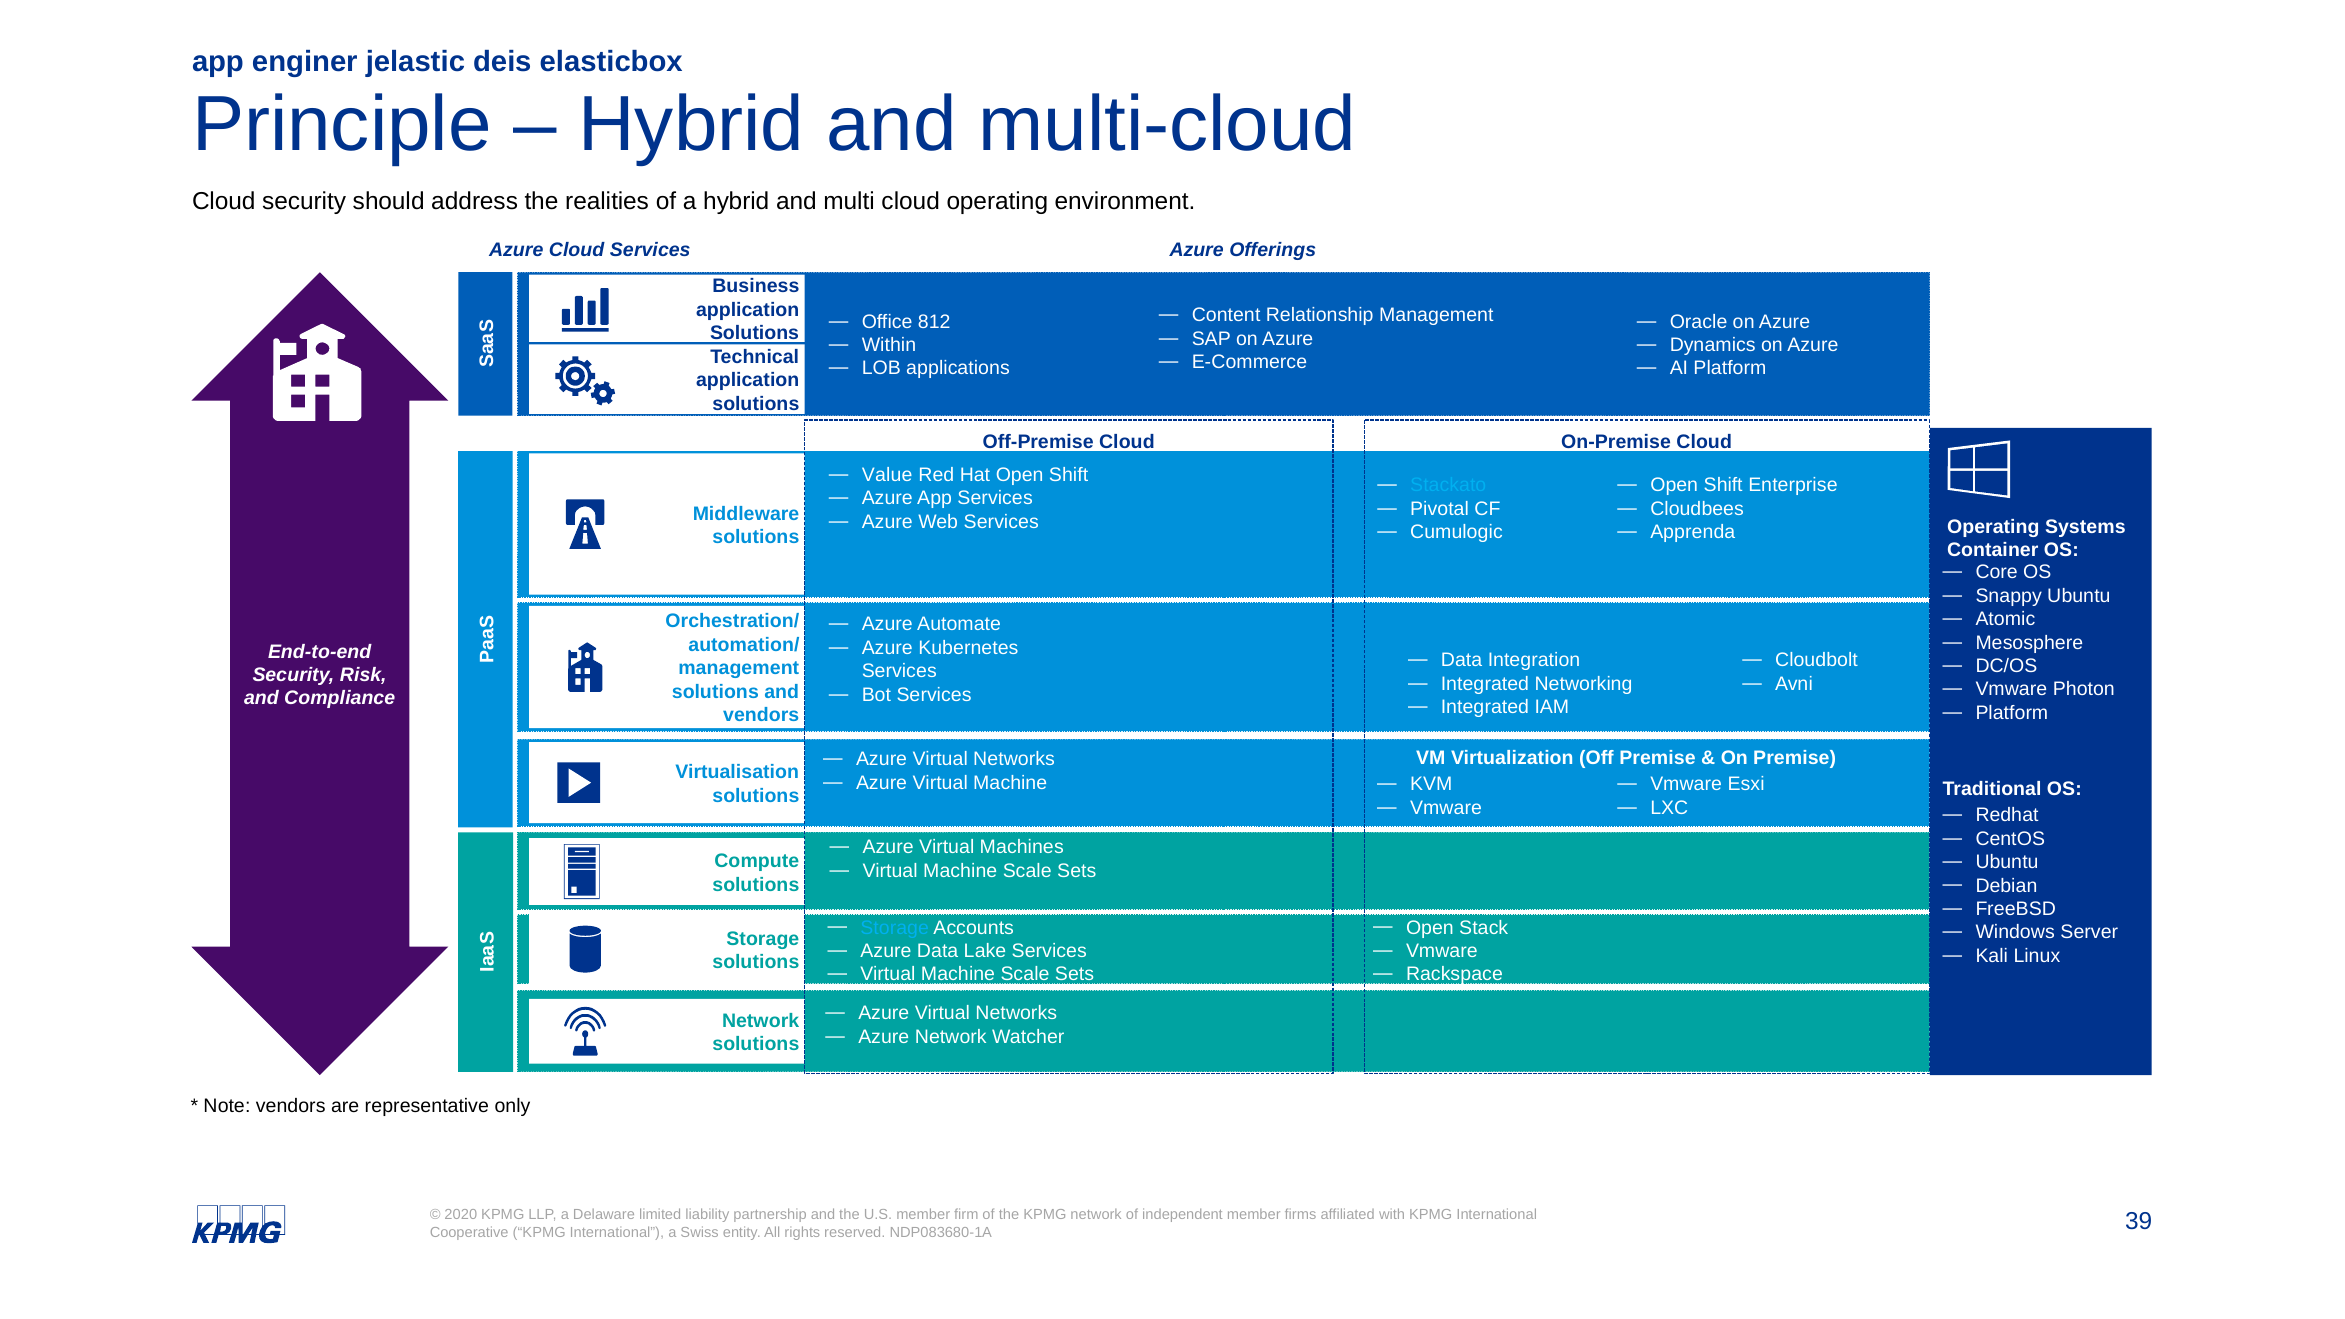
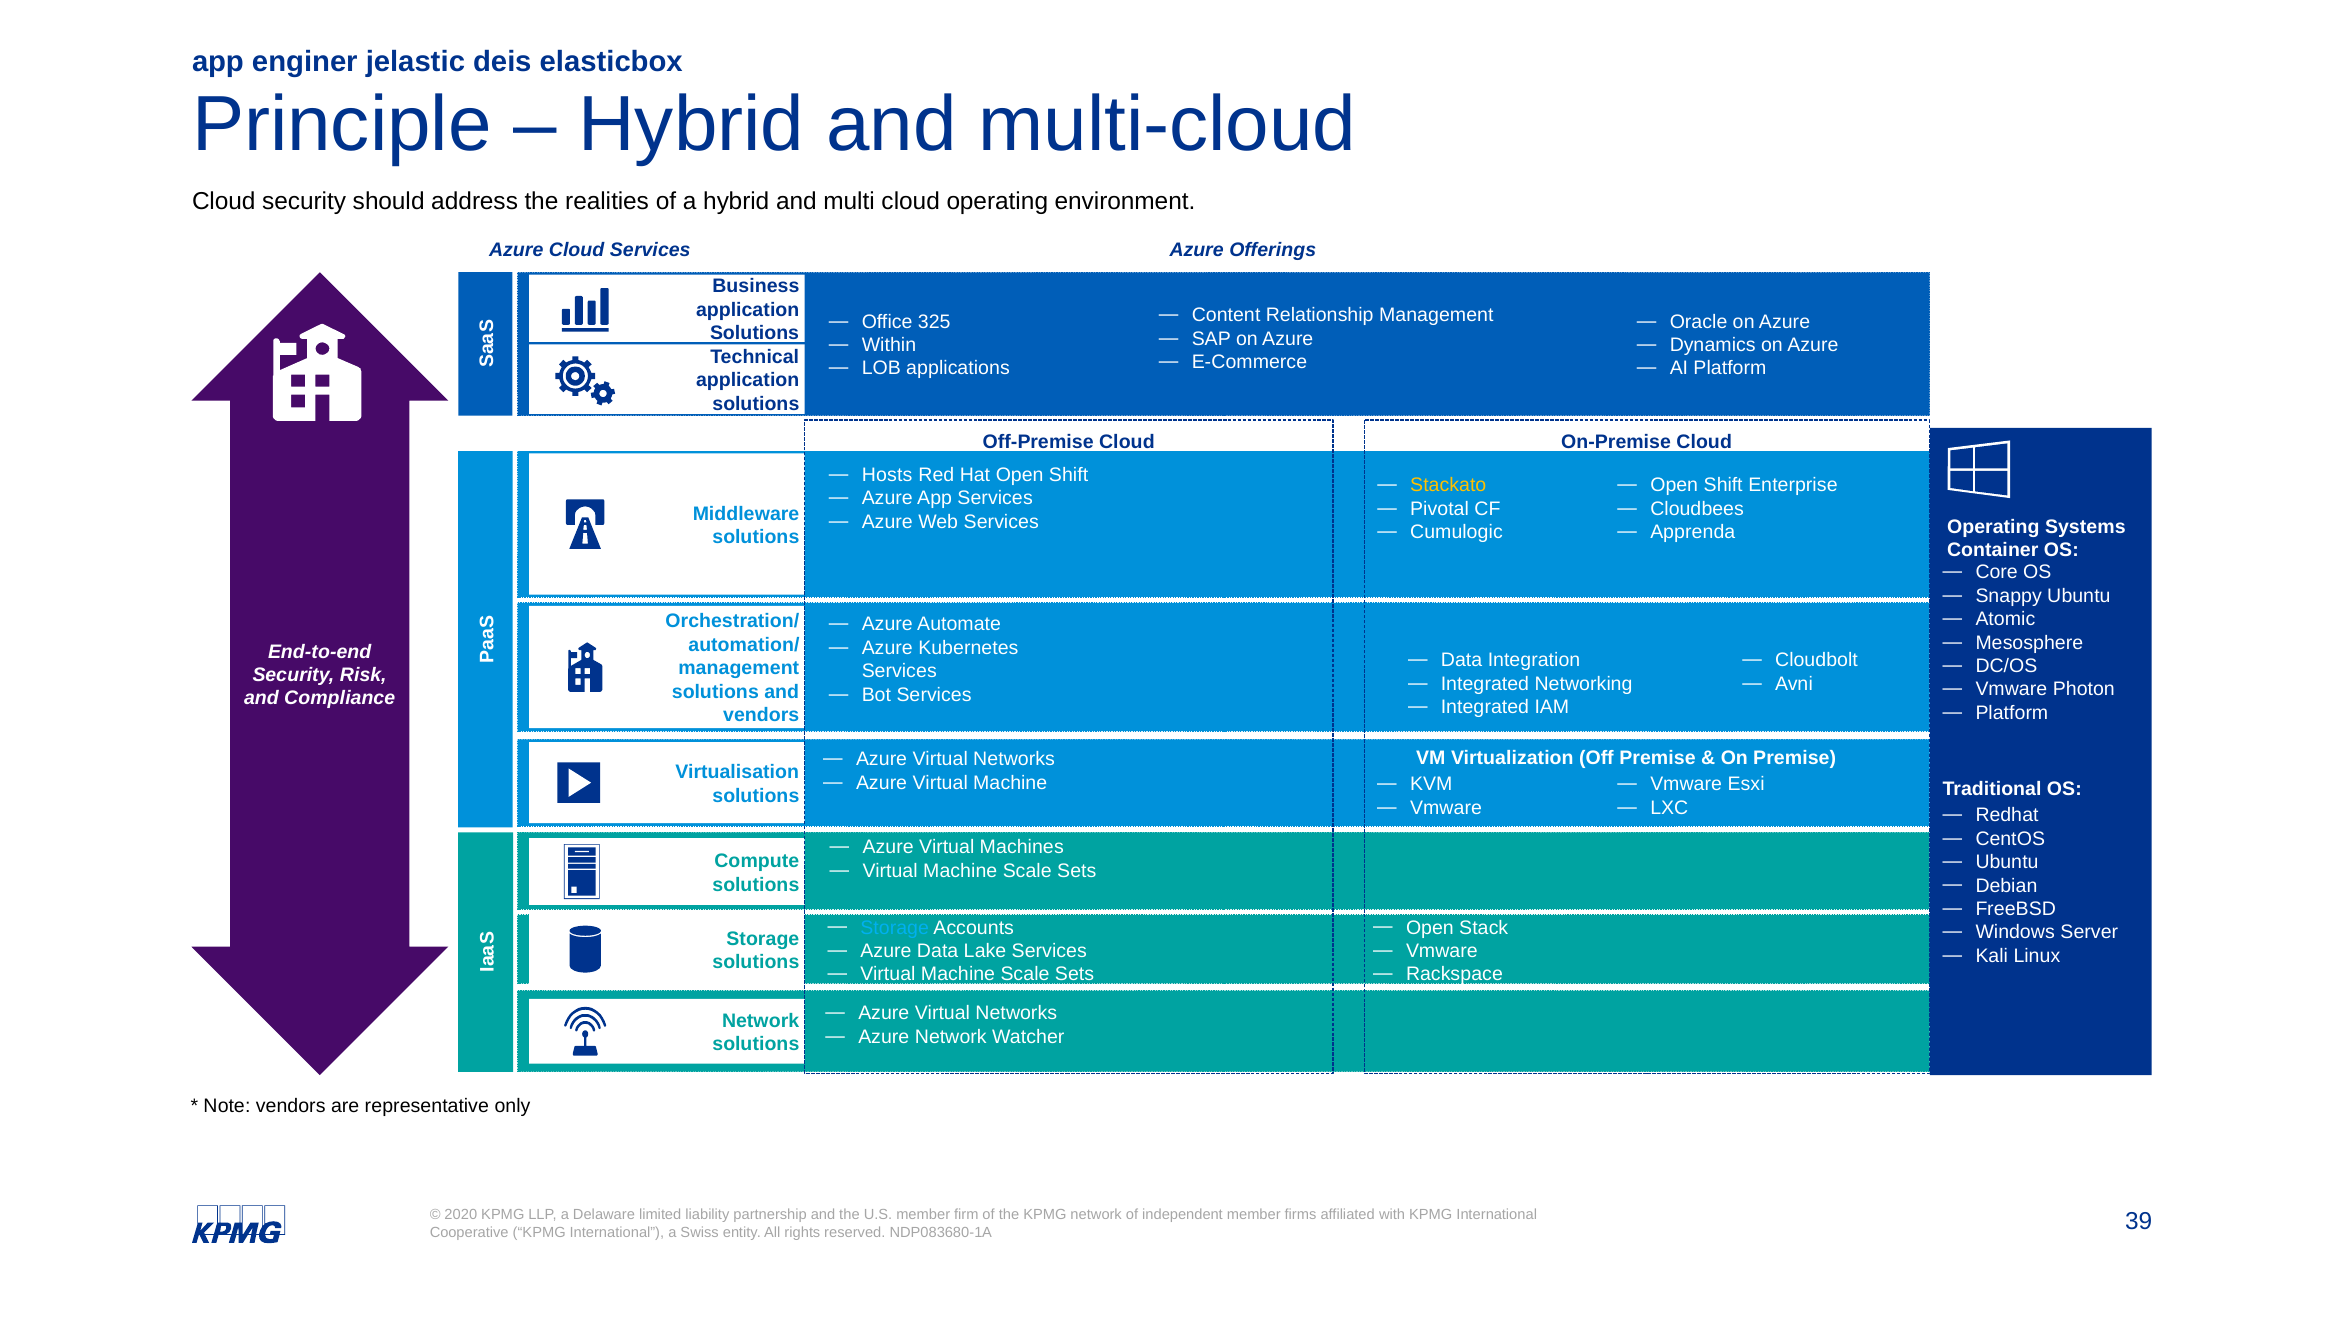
812: 812 -> 325 (934, 322)
Value: Value -> Hosts (887, 475)
Stackato colour: light blue -> yellow (1448, 485)
